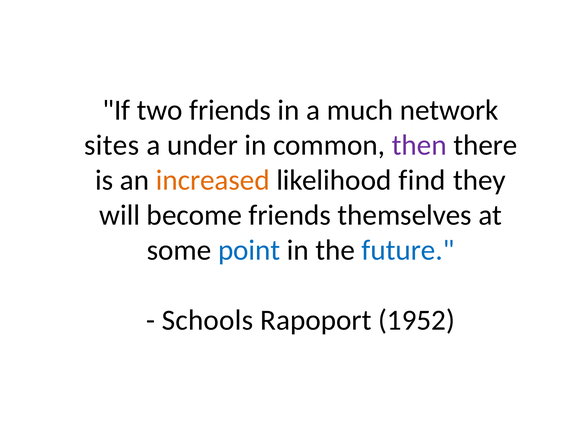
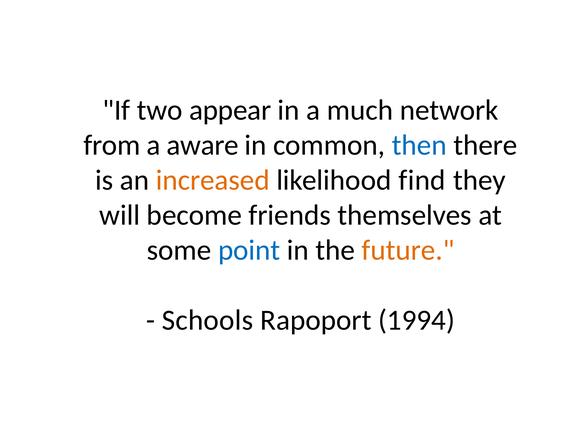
two friends: friends -> appear (230, 110)
sites: sites -> from (112, 145)
under: under -> aware (203, 145)
then colour: purple -> blue (419, 145)
future colour: blue -> orange (408, 250)
1952: 1952 -> 1994 (416, 320)
